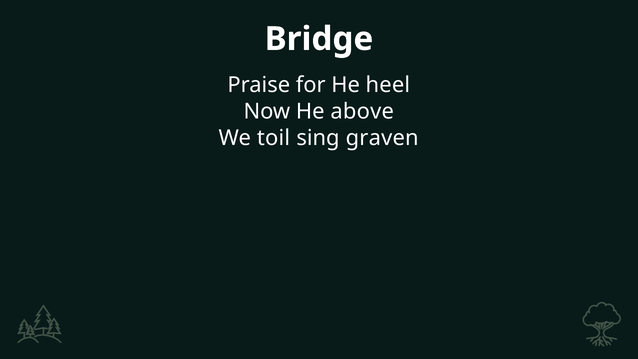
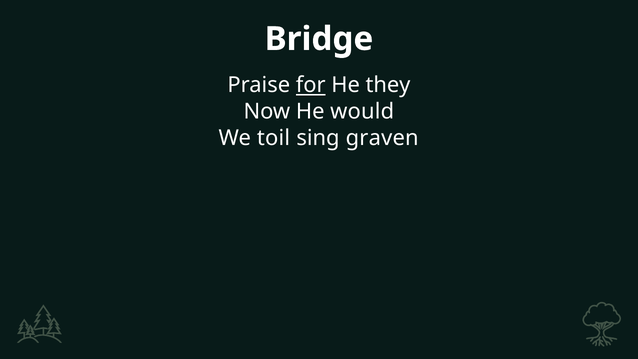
for underline: none -> present (311, 85)
heel: heel -> they (388, 85)
above: above -> would (362, 112)
